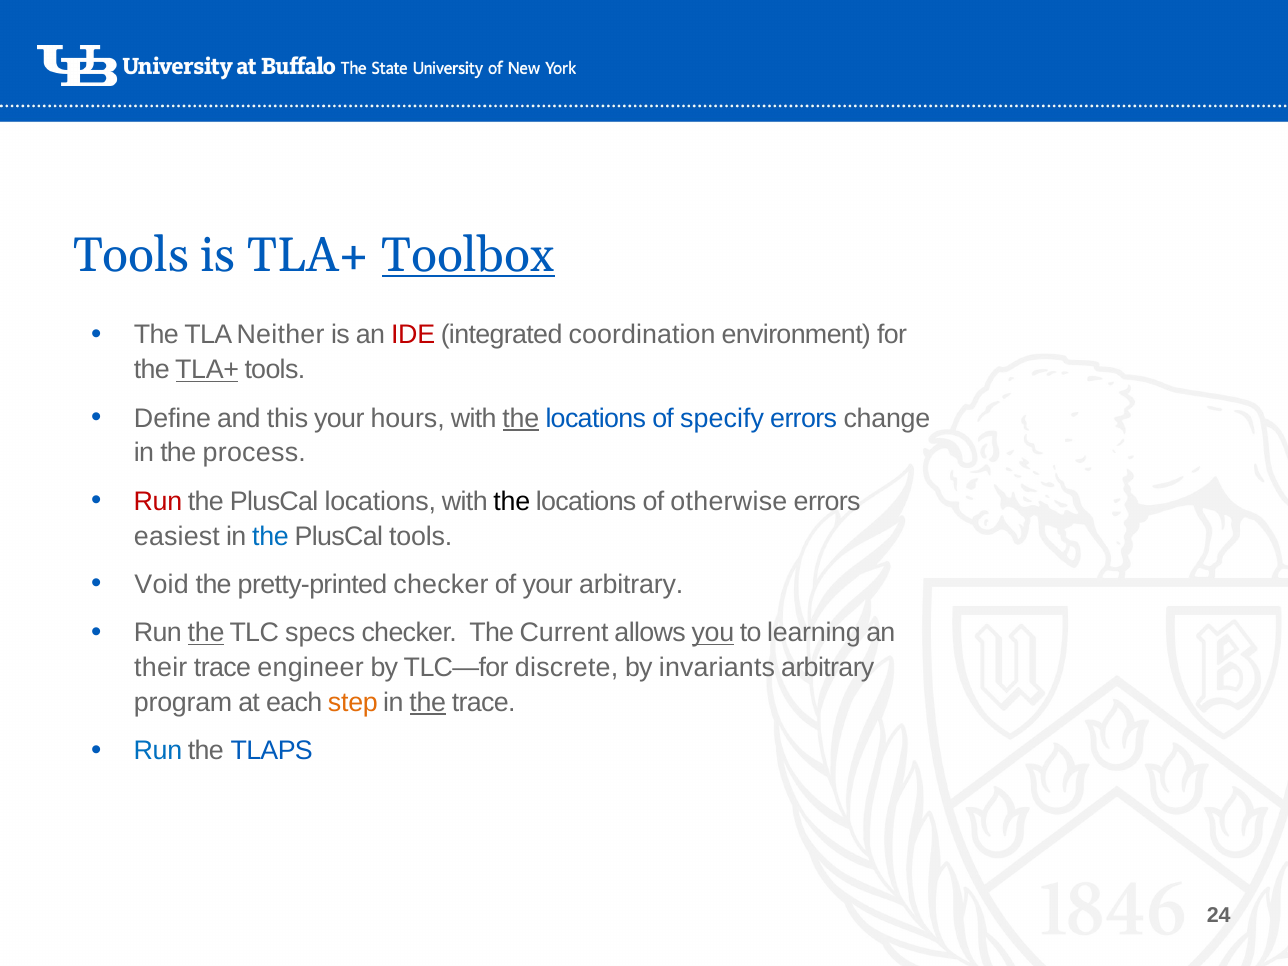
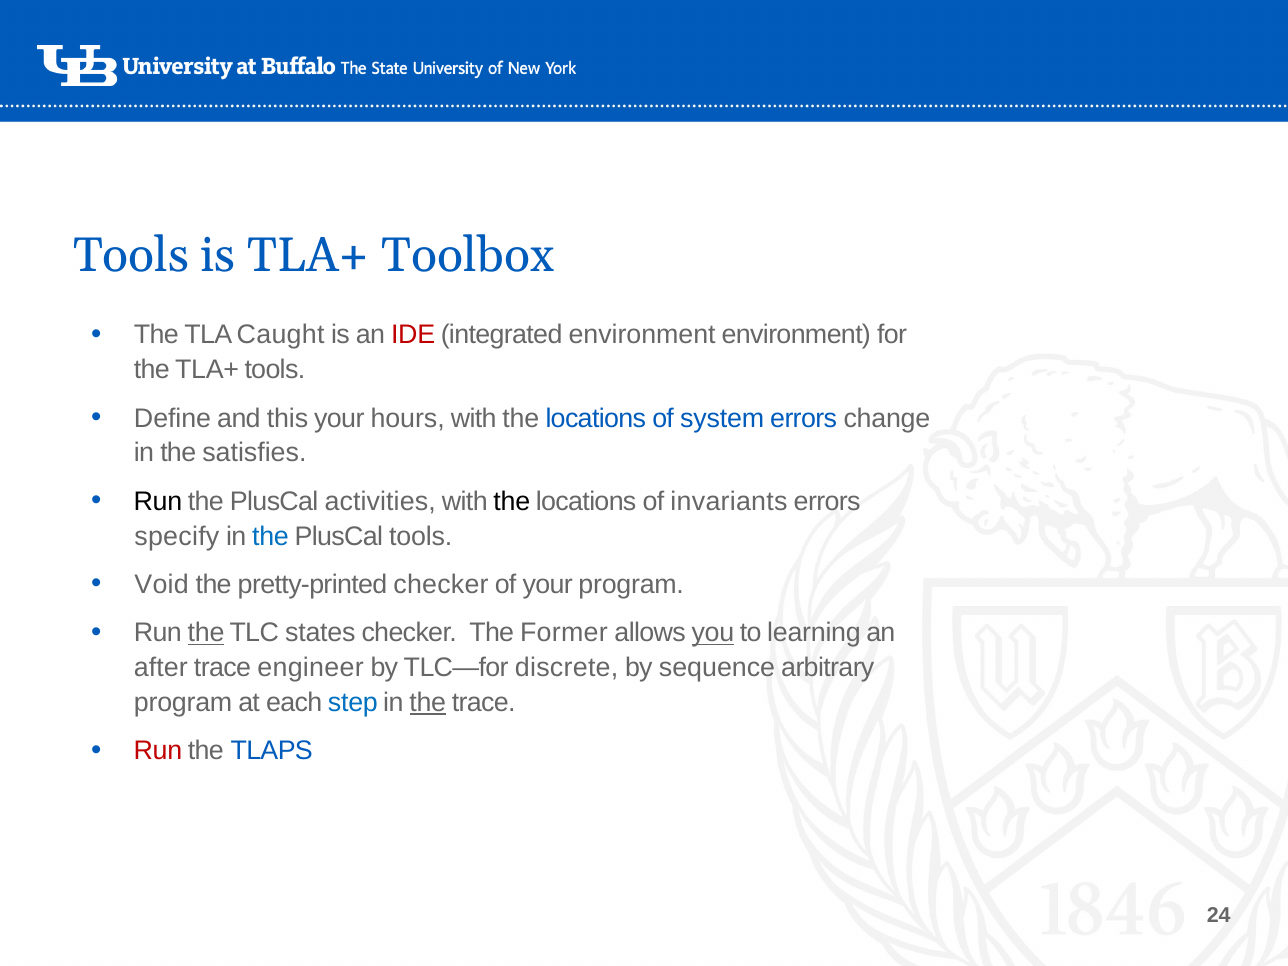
Toolbox underline: present -> none (468, 255)
Neither: Neither -> Caught (281, 335)
integrated coordination: coordination -> environment (642, 335)
TLA+ underline: present -> none (207, 370)
the underline: present -> none (521, 418)
specify: specify -> system (722, 418)
process: process -> satisfies (254, 453)
Run colour: red -> black (158, 501)
PlusCal locations: locations -> activities (380, 501)
otherwise: otherwise -> invariants (729, 501)
easiest: easiest -> specify (177, 536)
your arbitrary: arbitrary -> program (631, 585)
specs: specs -> states (320, 633)
Current: Current -> Former (564, 633)
their: their -> after (161, 668)
invariants: invariants -> sequence (717, 668)
step colour: orange -> blue (353, 703)
Run colour: blue -> red (158, 751)
